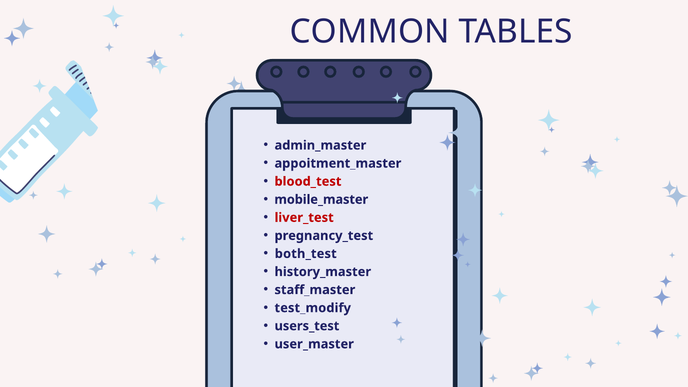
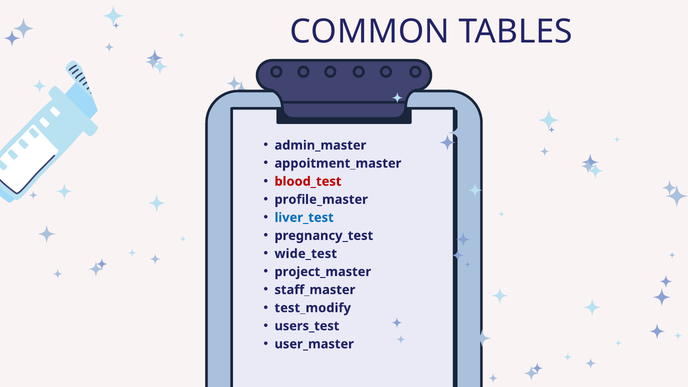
mobile_master: mobile_master -> profile_master (321, 200)
liver_test colour: red -> blue (304, 218)
both_test: both_test -> wide_test (306, 254)
history_master: history_master -> project_master (323, 272)
